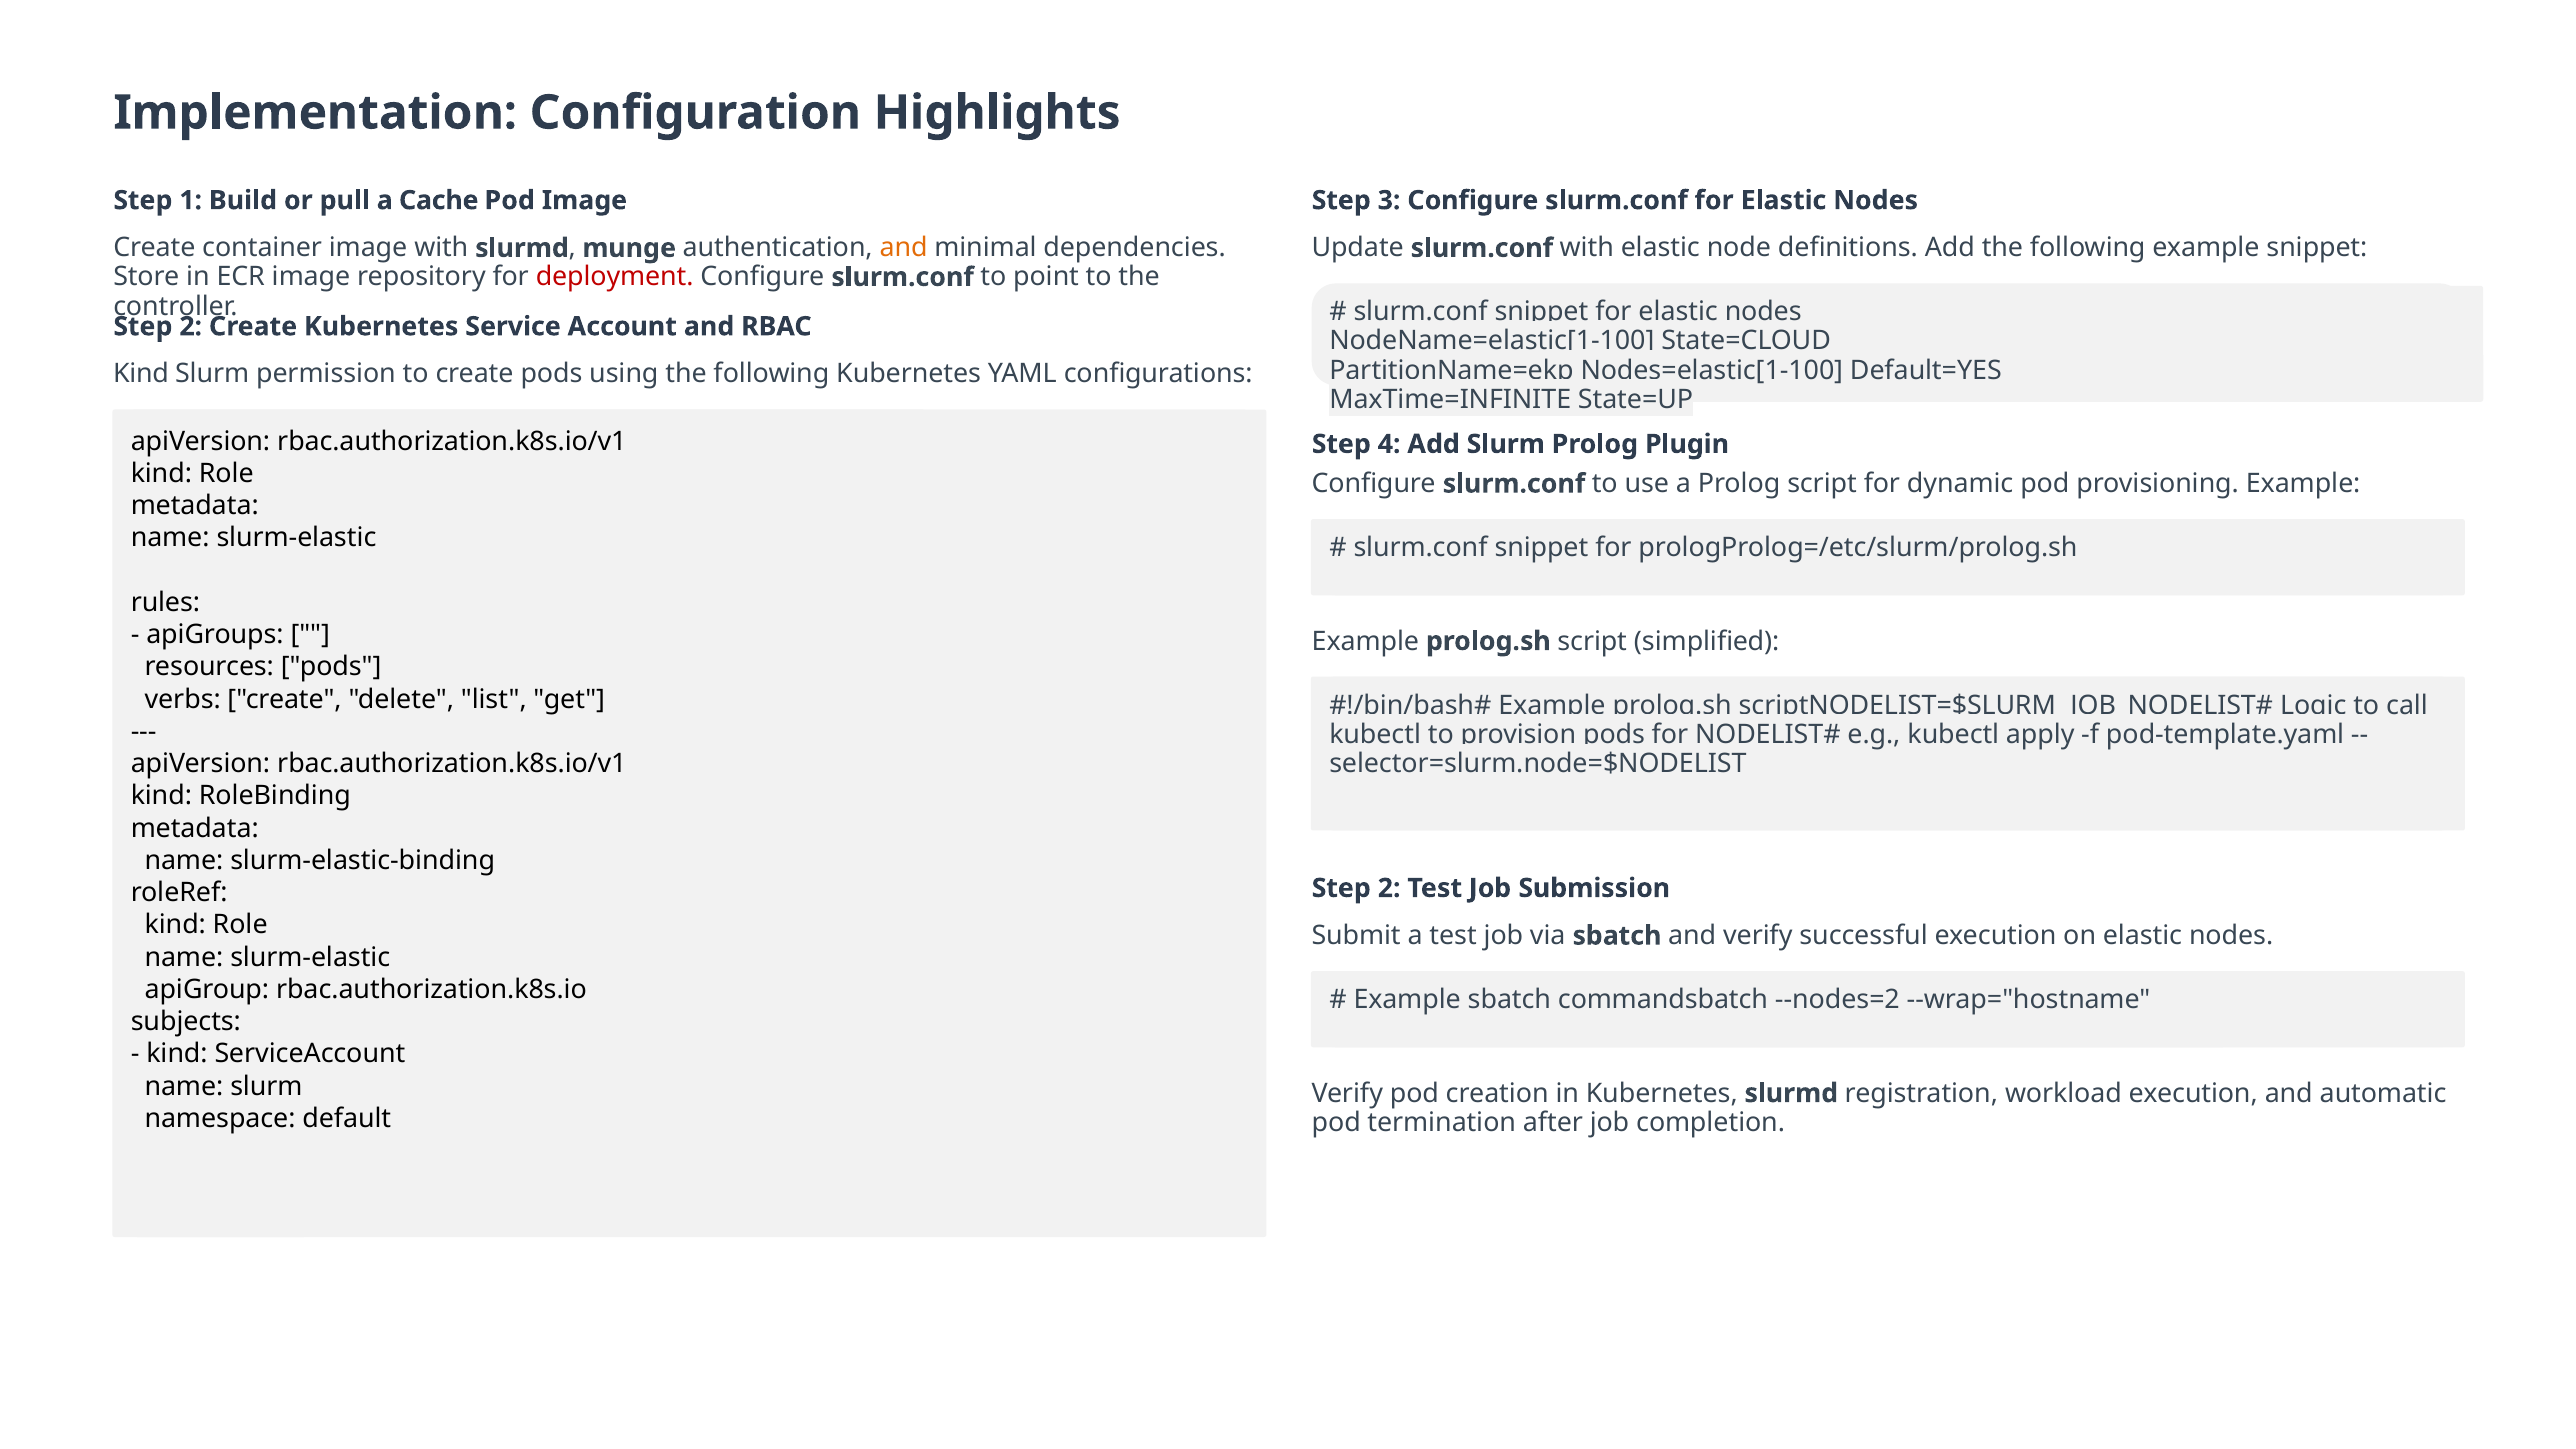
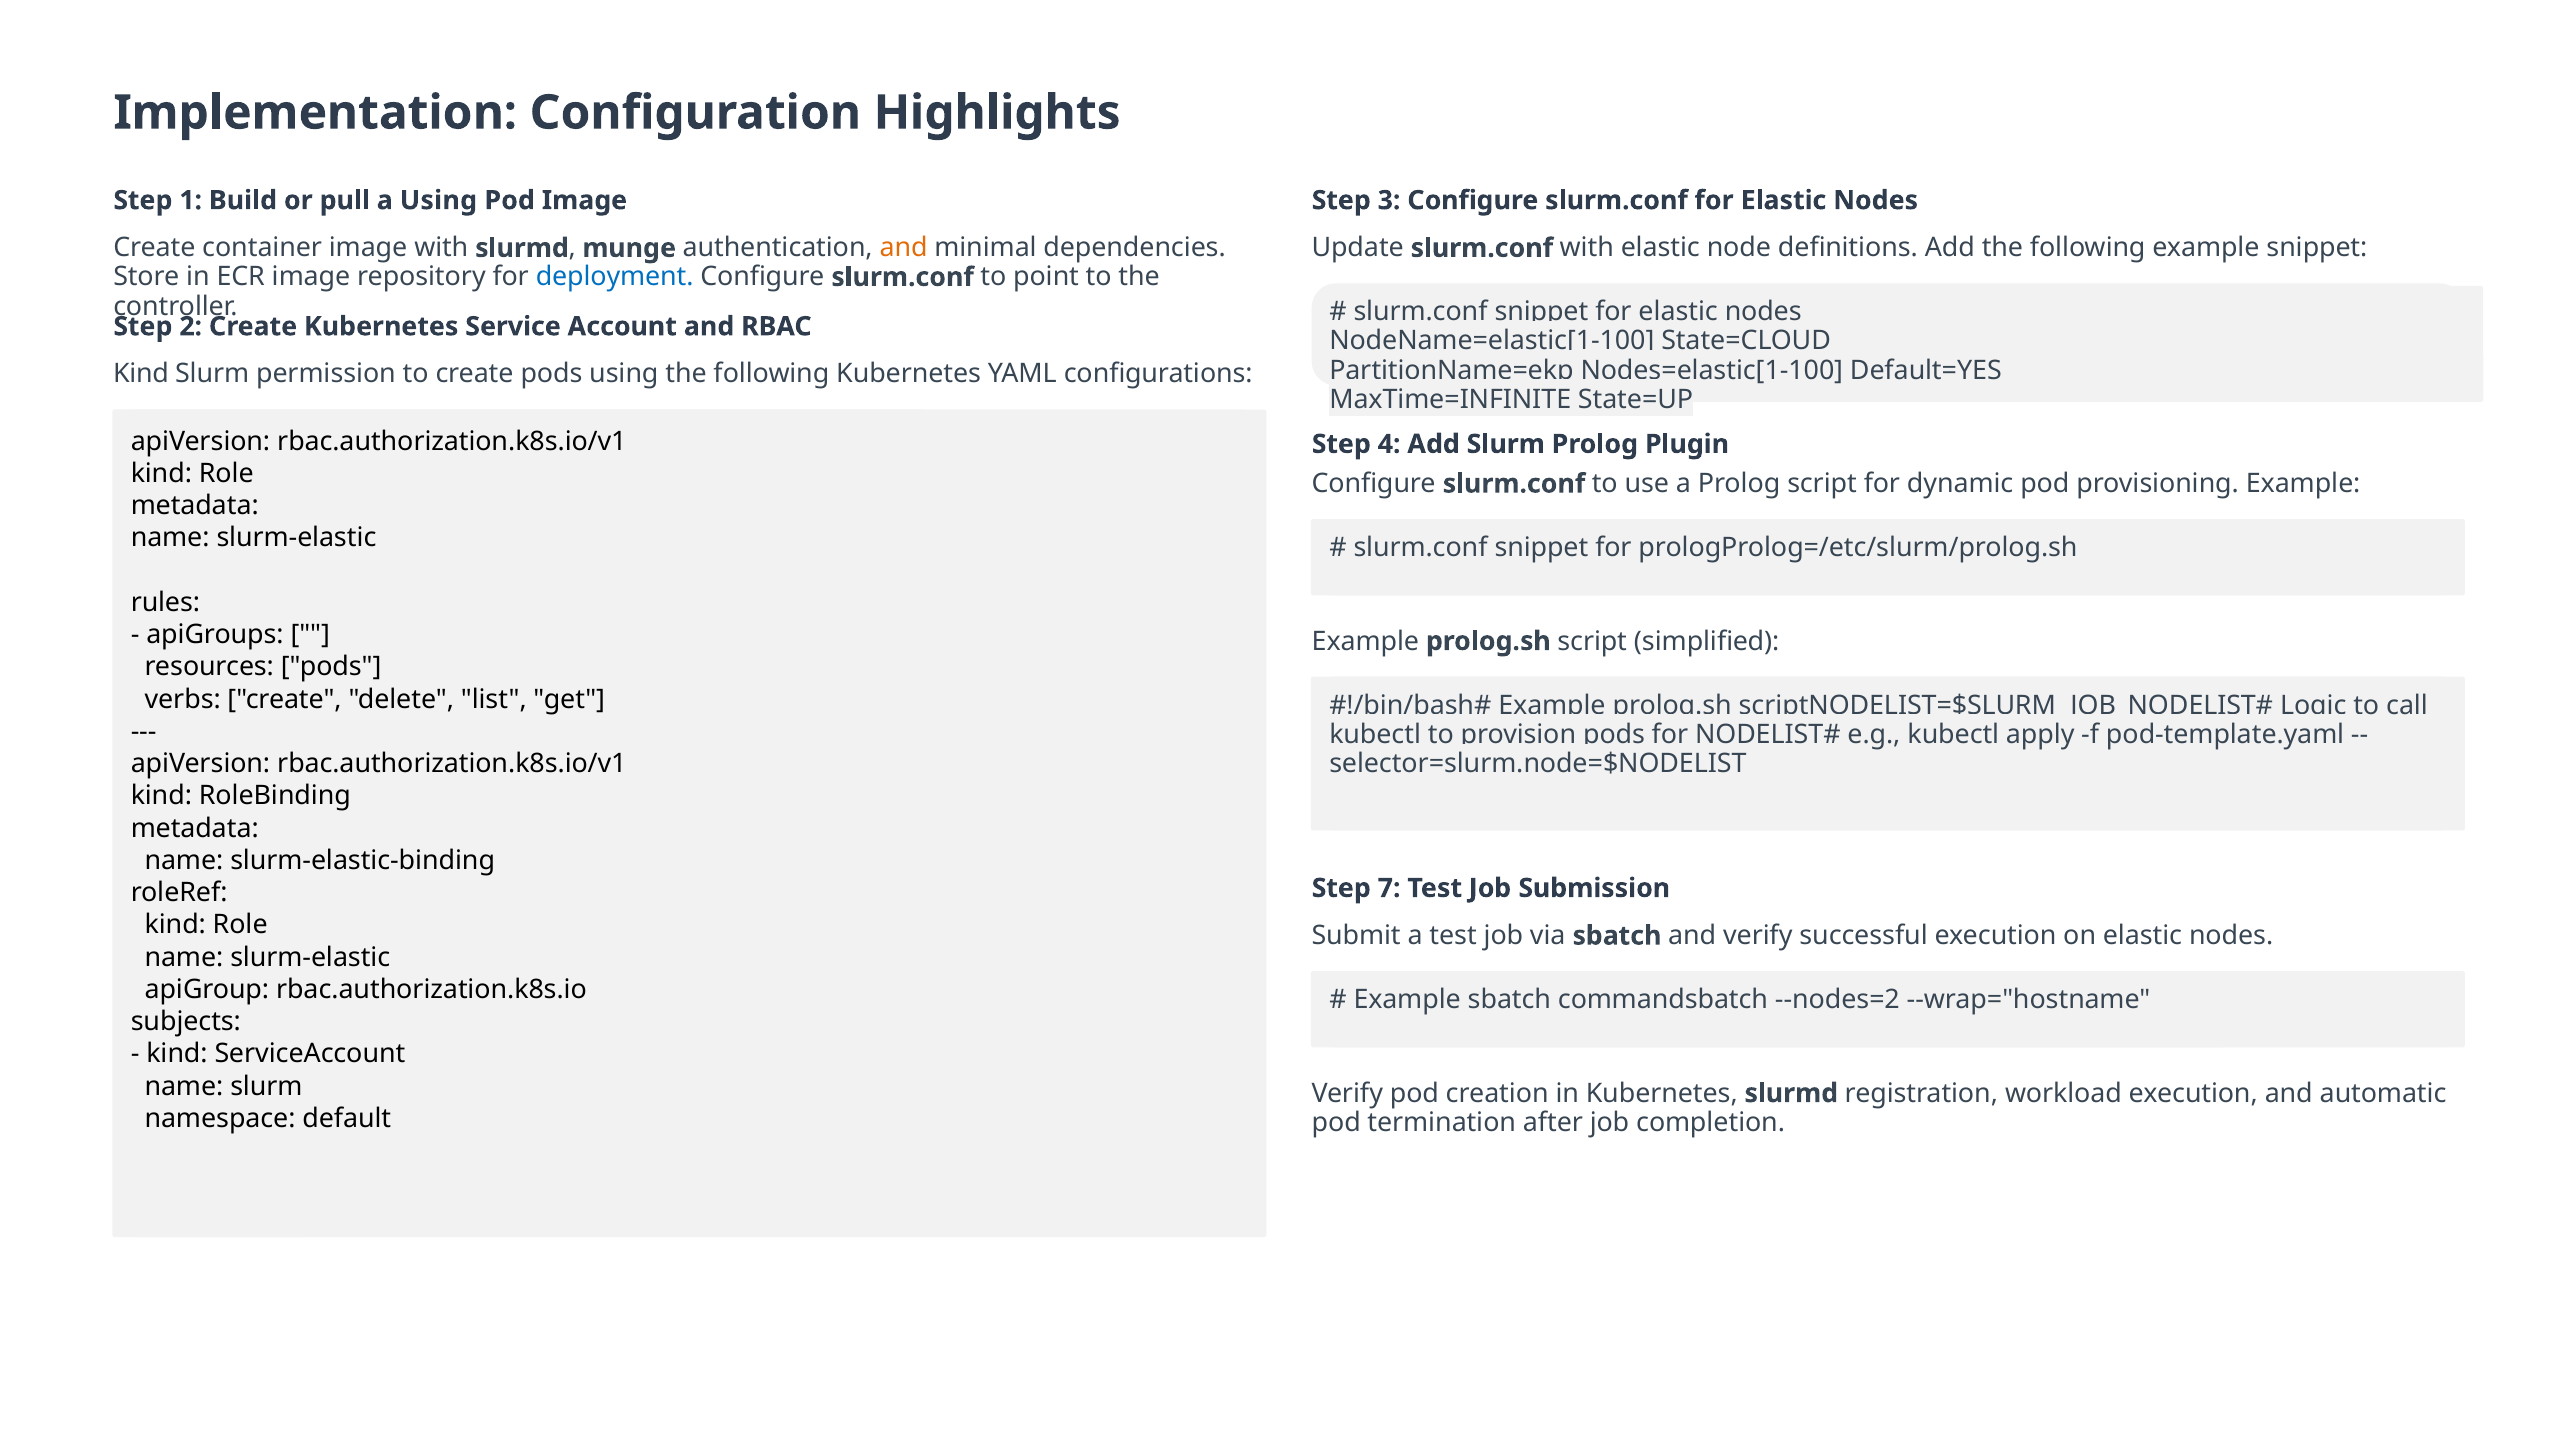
a Cache: Cache -> Using (438, 200)
deployment colour: red -> blue (615, 277)
2: 2 -> 7 (1389, 888)
